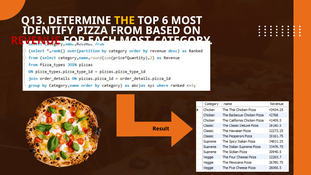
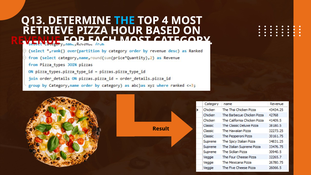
THE colour: yellow -> light blue (124, 20)
6: 6 -> 4 (165, 20)
IDENTIFY: IDENTIFY -> RETRIEVE (48, 31)
FROM: FROM -> HOUR (127, 31)
